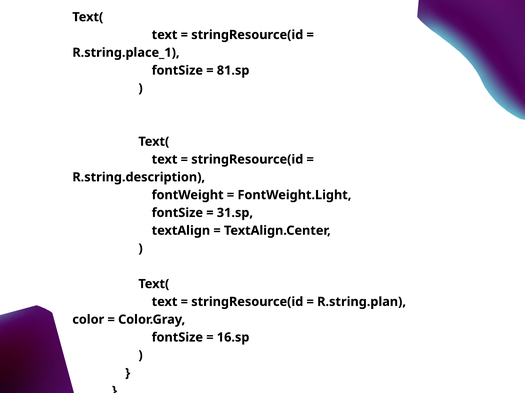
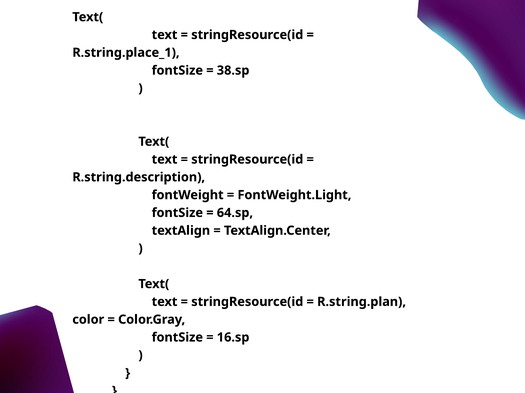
81.sp: 81.sp -> 38.sp (233, 71)
31.sp: 31.sp -> 64.sp (235, 213)
